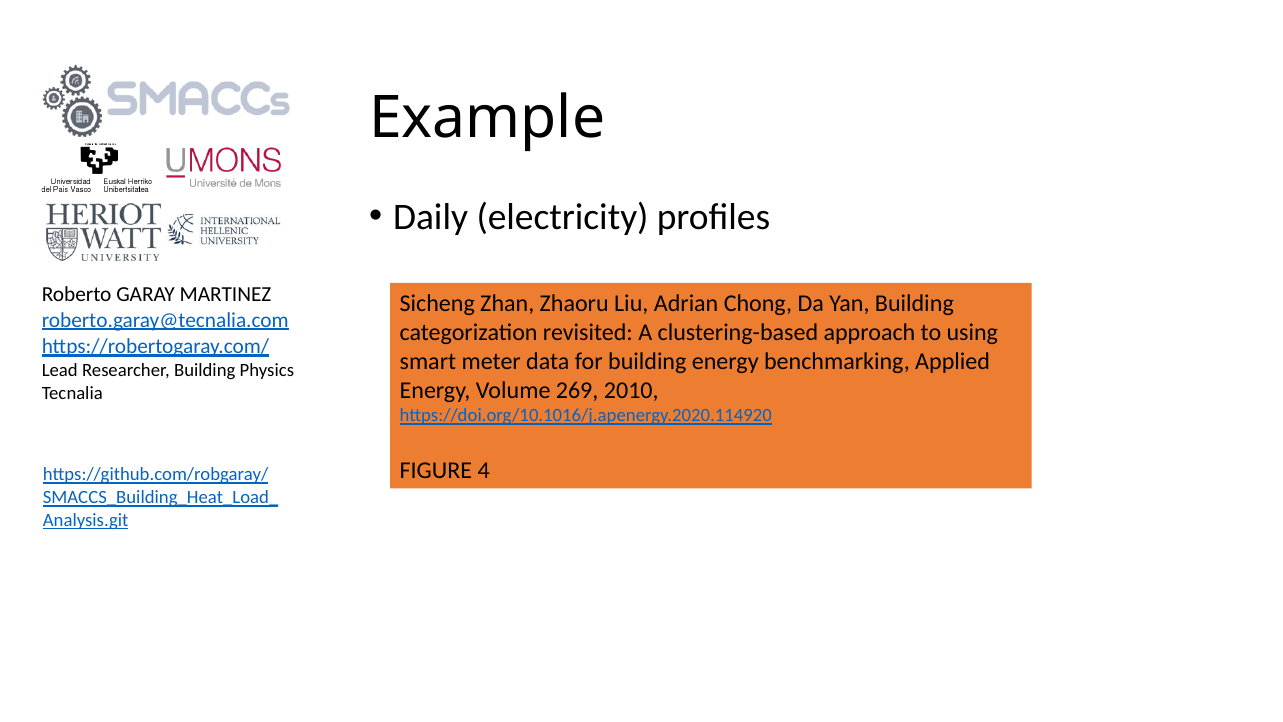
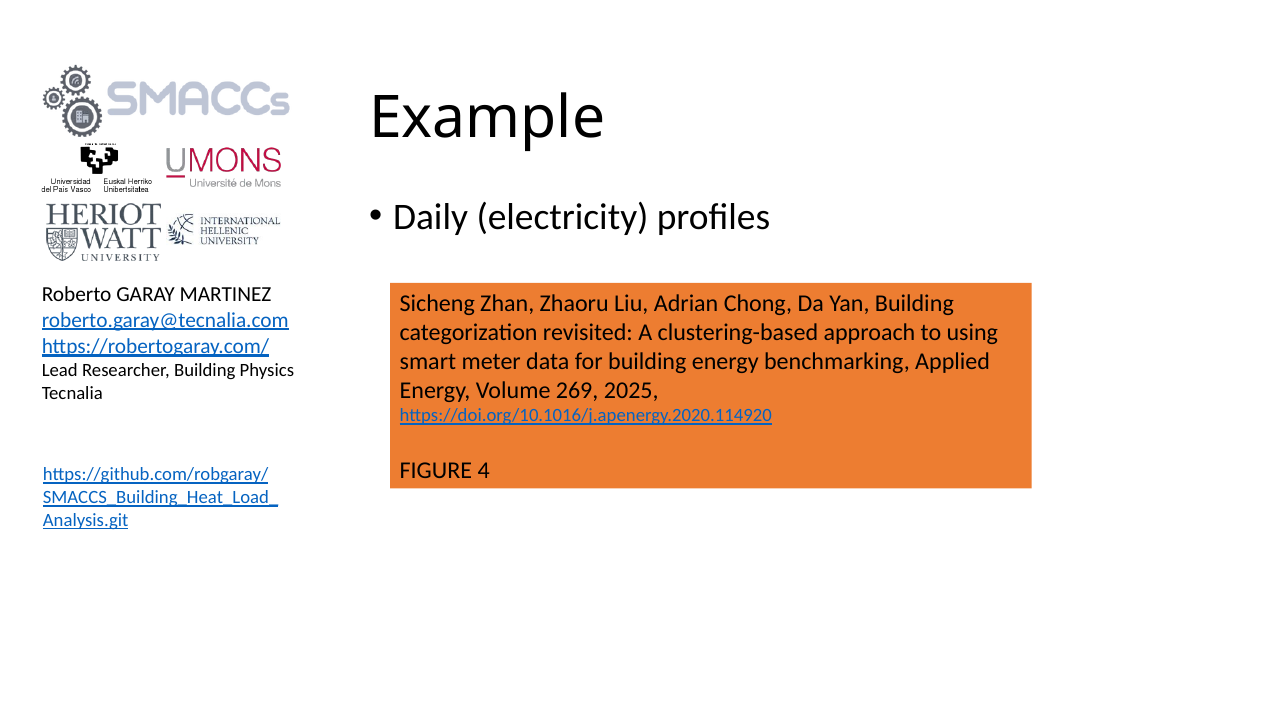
2010: 2010 -> 2025 (631, 390)
